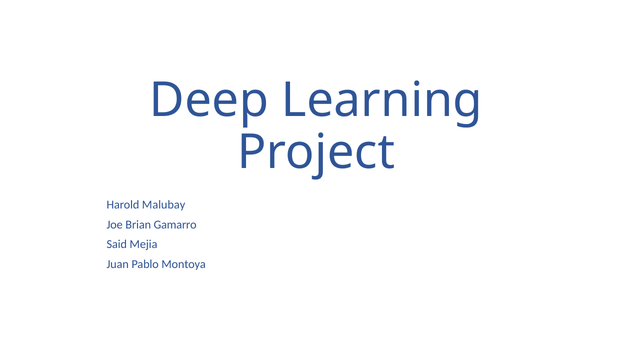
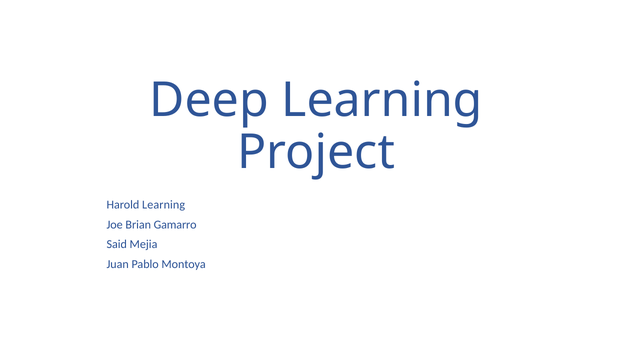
Harold Malubay: Malubay -> Learning (164, 205)
